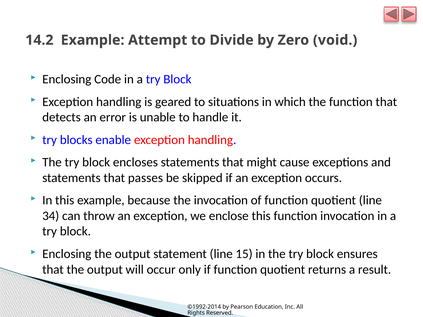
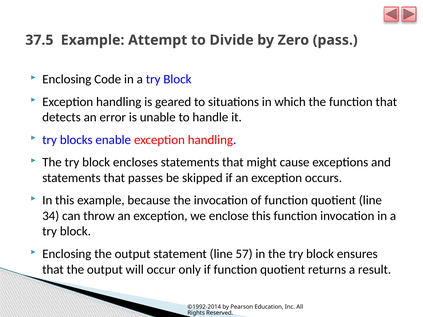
14.2: 14.2 -> 37.5 (39, 40)
void: void -> pass (335, 40)
15: 15 -> 57 (244, 254)
